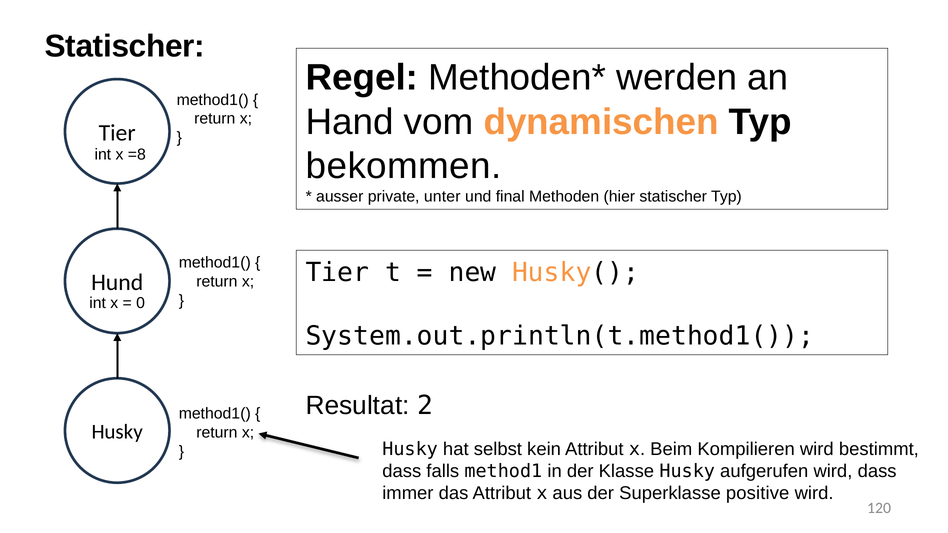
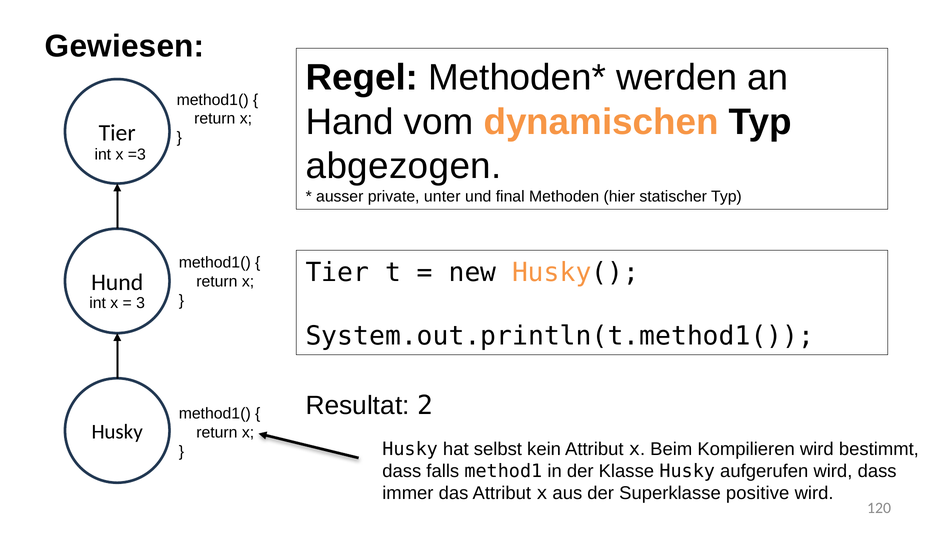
Statischer: Statischer -> Gewiesen (125, 46)
=8: =8 -> =3 (137, 155)
bekommen: bekommen -> abgezogen (404, 166)
0: 0 -> 3 (141, 303)
